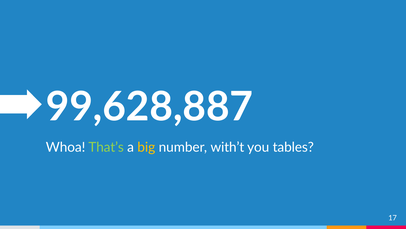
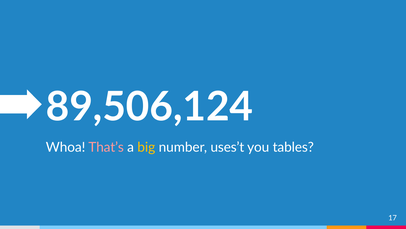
99,628,887: 99,628,887 -> 89,506,124 (149, 107)
That’s colour: light green -> pink (106, 147)
with’t: with’t -> uses’t (227, 147)
